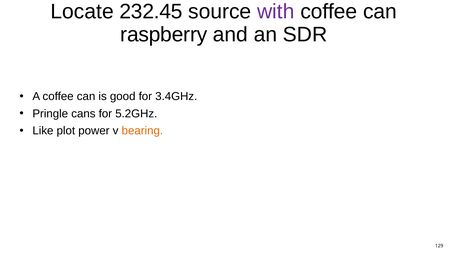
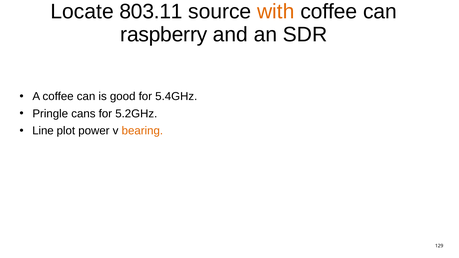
232.45: 232.45 -> 803.11 (151, 12)
with colour: purple -> orange (276, 12)
3.4GHz: 3.4GHz -> 5.4GHz (176, 97)
Like: Like -> Line (43, 131)
